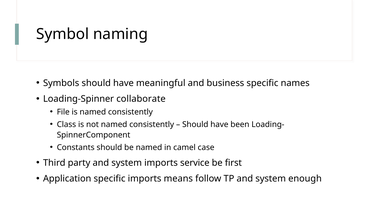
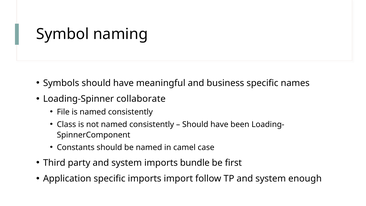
service: service -> bundle (195, 163)
means: means -> import (178, 179)
